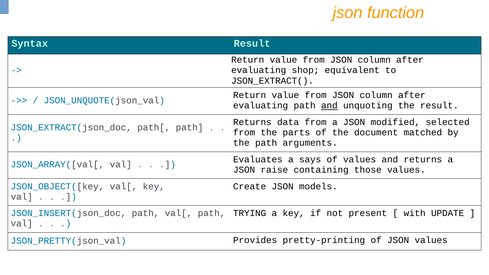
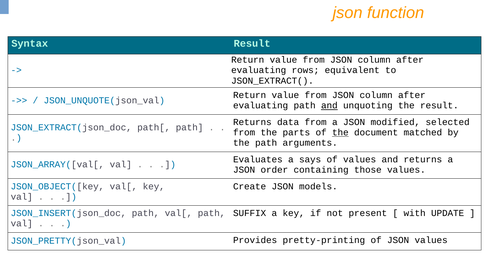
shop: shop -> rows (305, 70)
the underline: none -> present (340, 133)
raise: raise -> order (274, 170)
TRYING: TRYING -> SUFFIX (250, 213)
